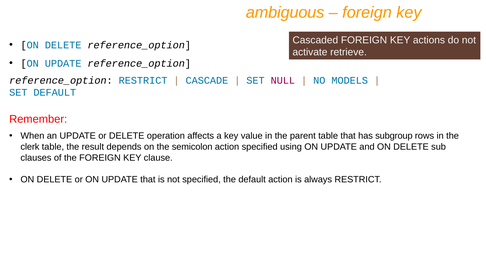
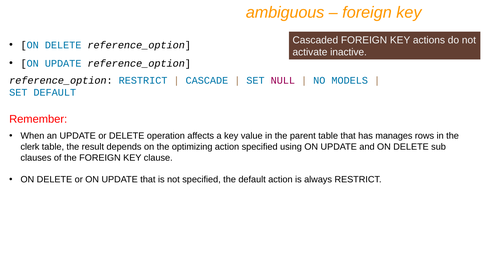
retrieve: retrieve -> inactive (349, 52)
subgroup: subgroup -> manages (394, 136)
semicolon: semicolon -> optimizing (192, 147)
